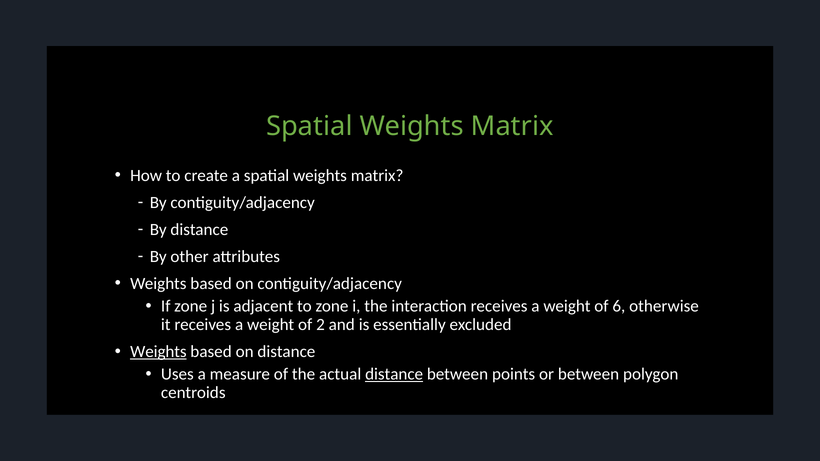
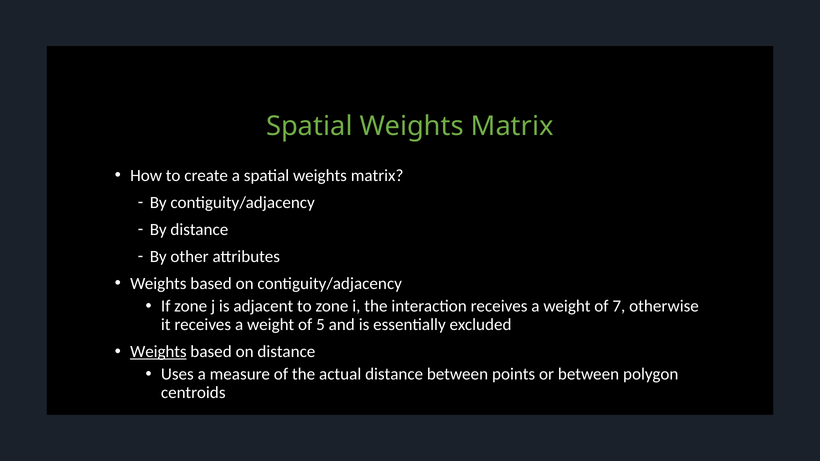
6: 6 -> 7 (619, 306)
2: 2 -> 5 (321, 325)
distance underline: present -> none (394, 375)
